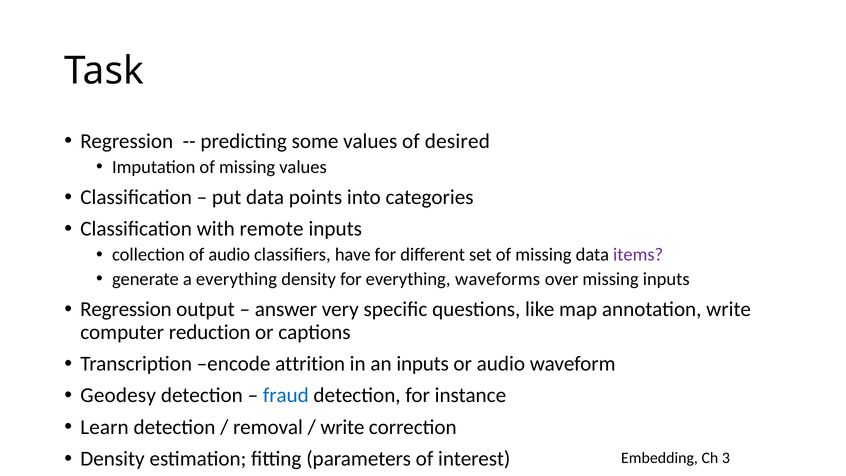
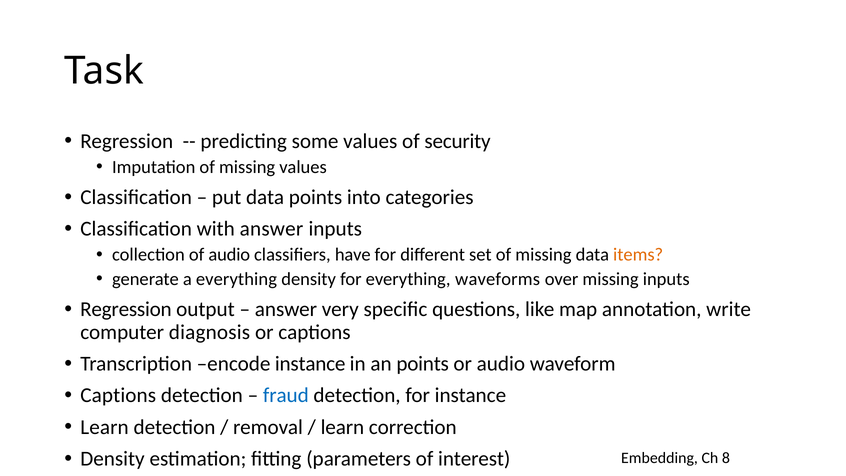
desired: desired -> security (458, 141)
with remote: remote -> answer (271, 229)
items colour: purple -> orange (638, 255)
reduction: reduction -> diagnosis (209, 332)
encode attrition: attrition -> instance (310, 364)
an inputs: inputs -> points (423, 364)
Geodesy: Geodesy -> Captions (118, 395)
write: write -> learn (342, 427)
3: 3 -> 8 (726, 458)
